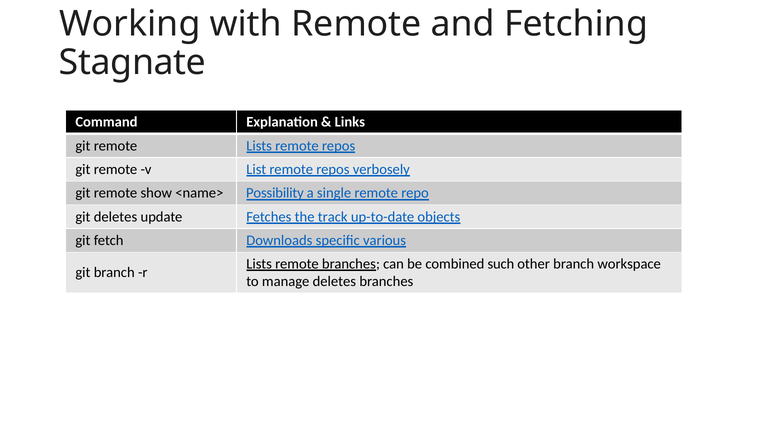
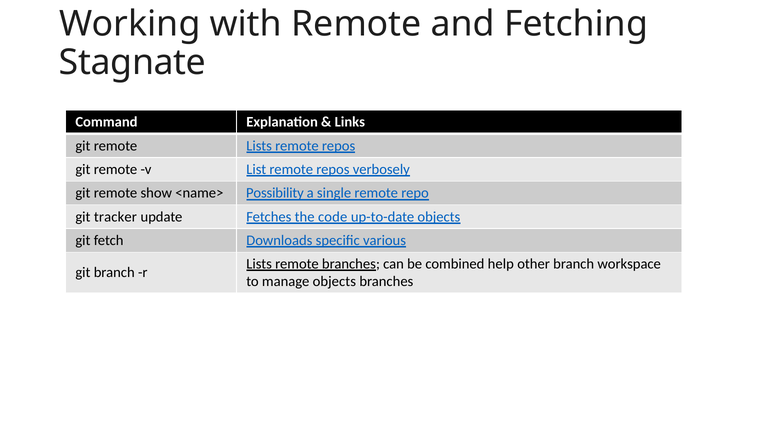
git deletes: deletes -> tracker (115, 217)
track: track -> code (333, 217)
such: such -> help (501, 264)
manage deletes: deletes -> objects (334, 282)
